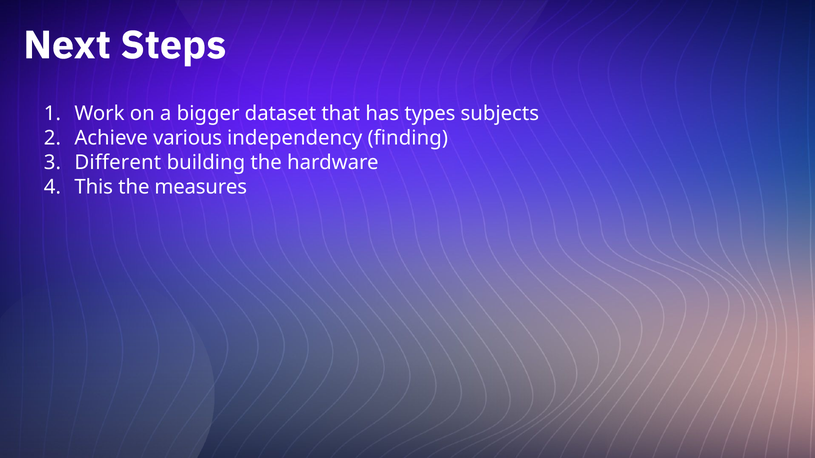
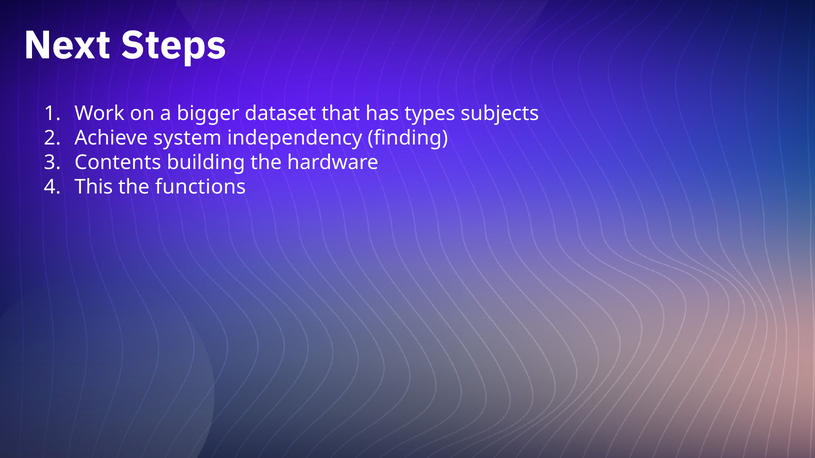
various: various -> system (187, 138)
Different: Different -> Contents (118, 163)
measures: measures -> functions (201, 187)
